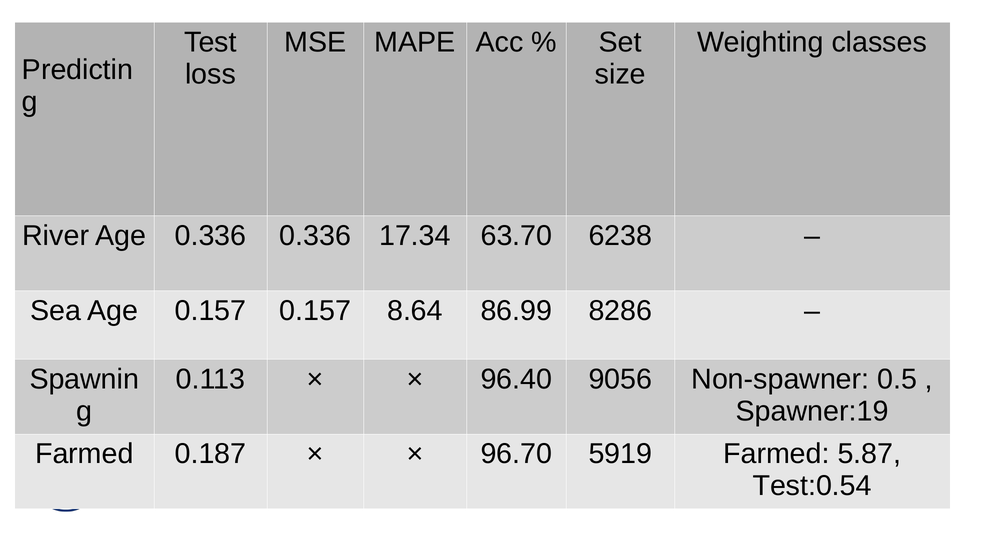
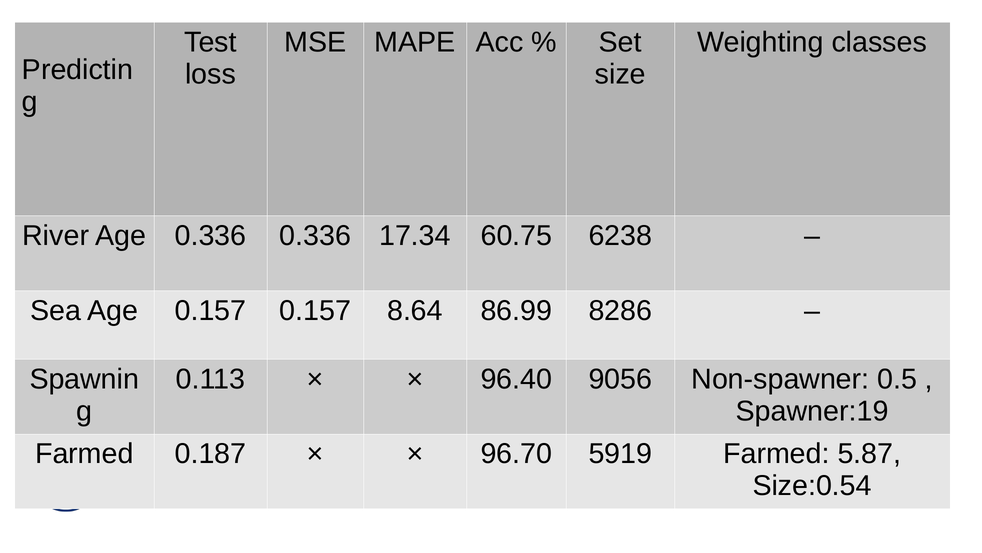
63.70: 63.70 -> 60.75 (516, 235)
Test:0.54: Test:0.54 -> Size:0.54 (812, 485)
